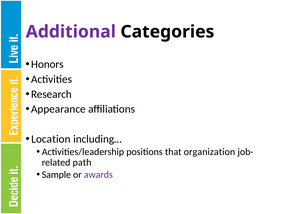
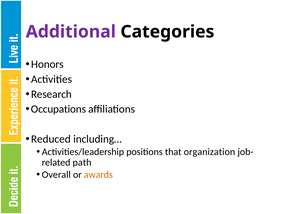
Appearance: Appearance -> Occupations (58, 109)
Location: Location -> Reduced (51, 139)
Sample: Sample -> Overall (56, 175)
awards colour: purple -> orange (98, 175)
